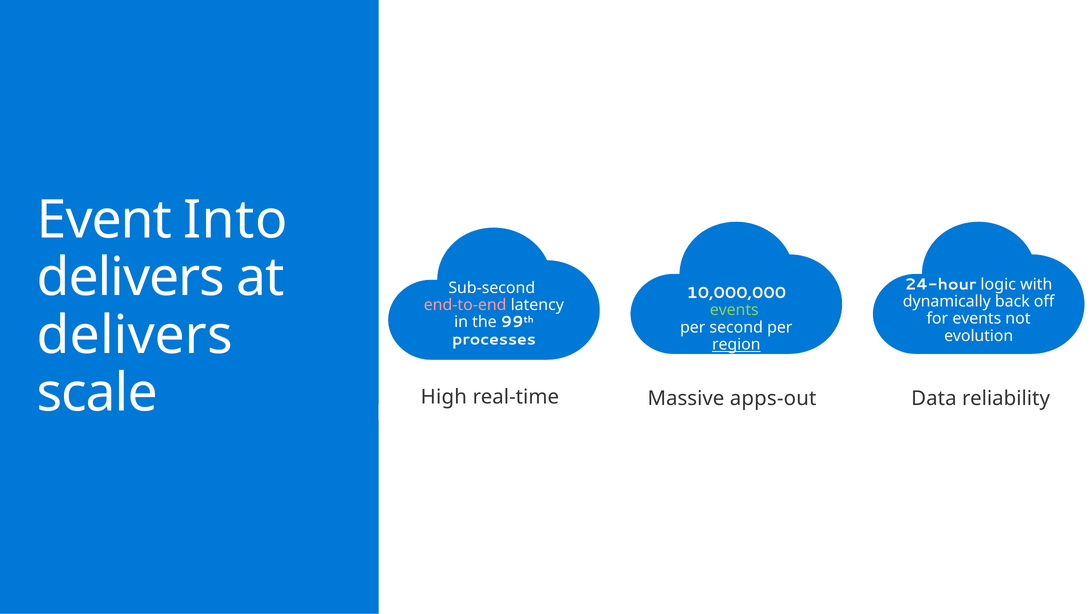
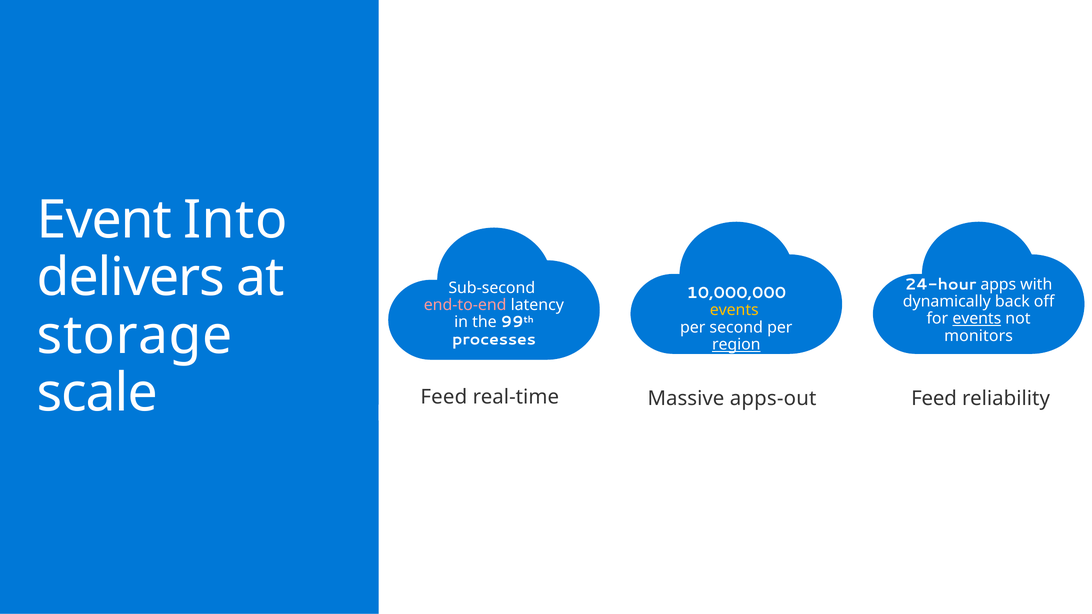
logic: logic -> apps (998, 284)
events colour: light green -> yellow (734, 310)
events underline: none -> present (977, 319)
delivers: delivers -> storage (135, 336)
evolution: evolution -> monitors (979, 336)
scale Data: Data -> Feed (934, 399)
High: High -> Feed (444, 397)
